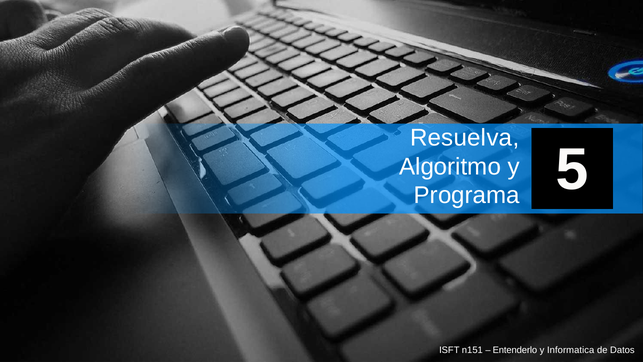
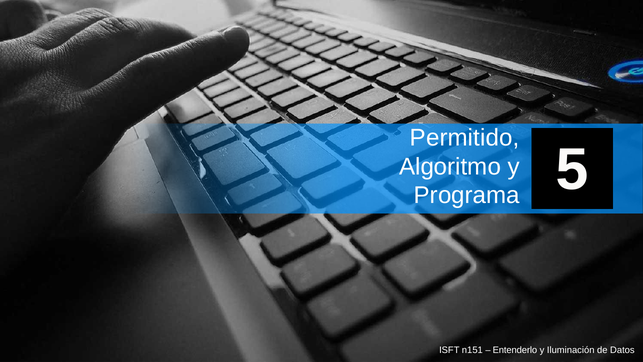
Resuelva: Resuelva -> Permitido (465, 137)
Informatica: Informatica -> Iluminación (571, 350)
